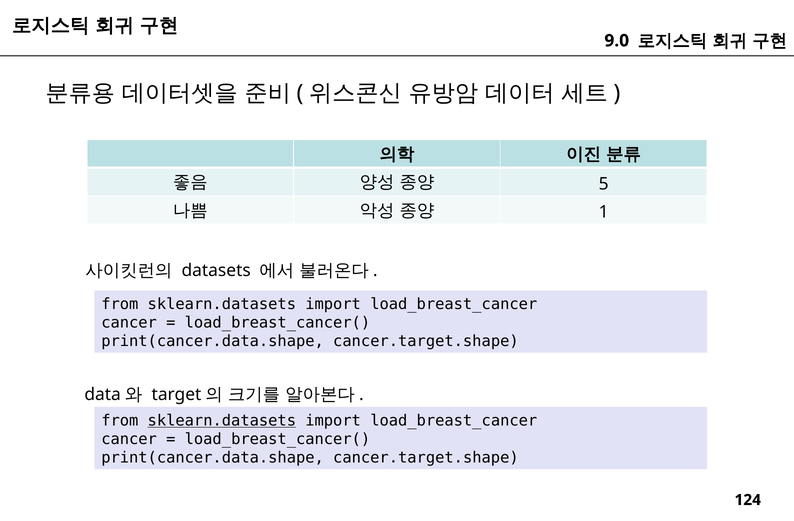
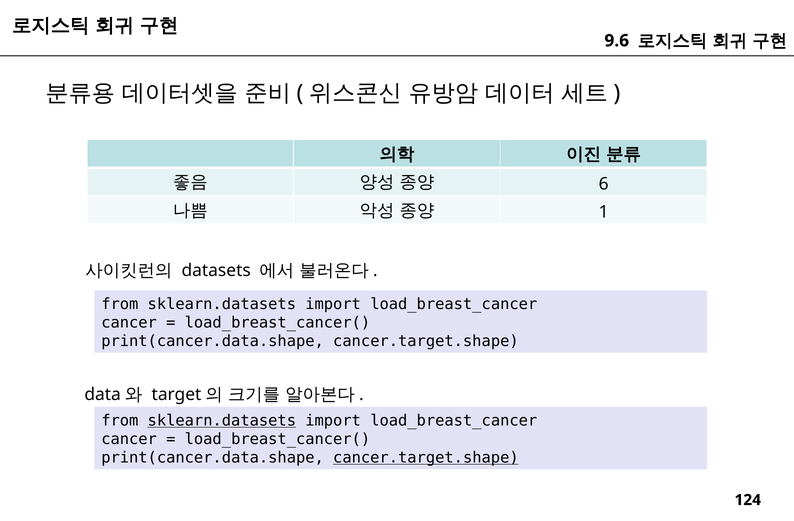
9.0: 9.0 -> 9.6 (617, 41)
5: 5 -> 6 (604, 184)
cancer.target.shape underline: none -> present (426, 458)
